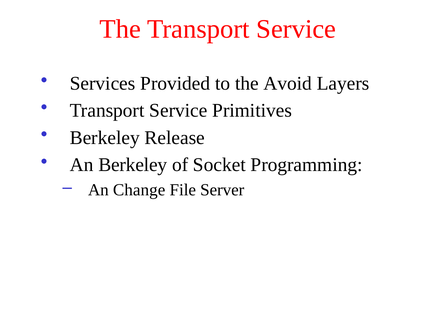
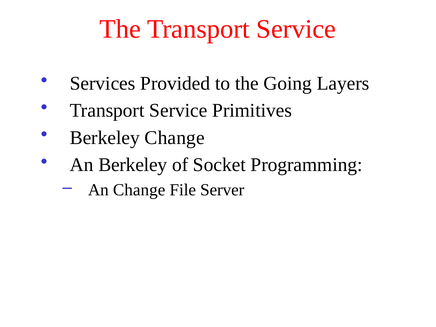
Avoid: Avoid -> Going (288, 83)
Berkeley Release: Release -> Change (175, 138)
